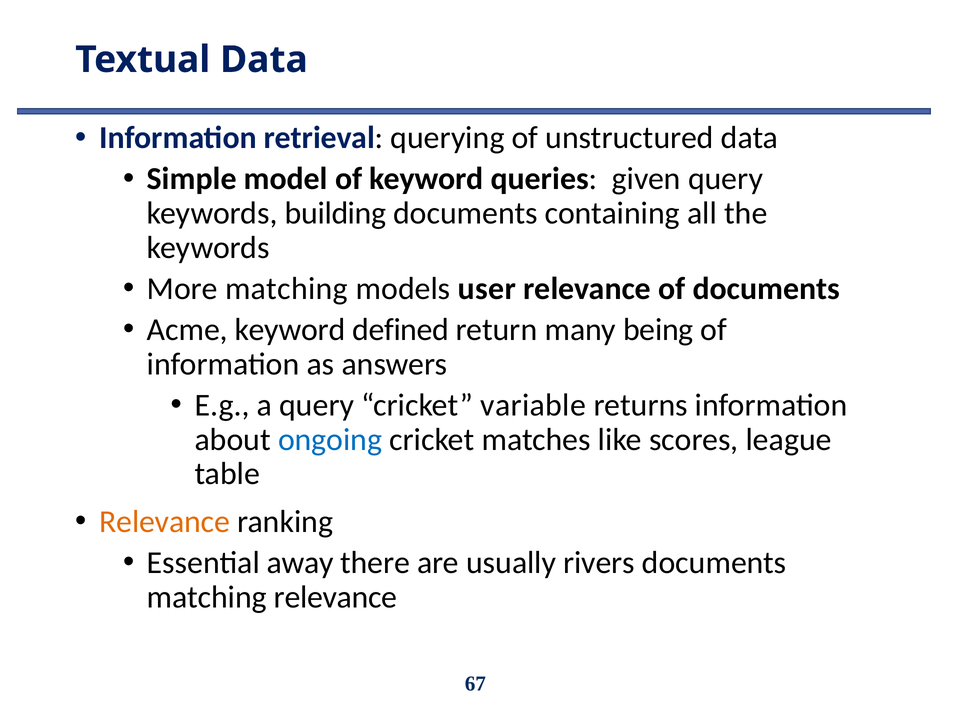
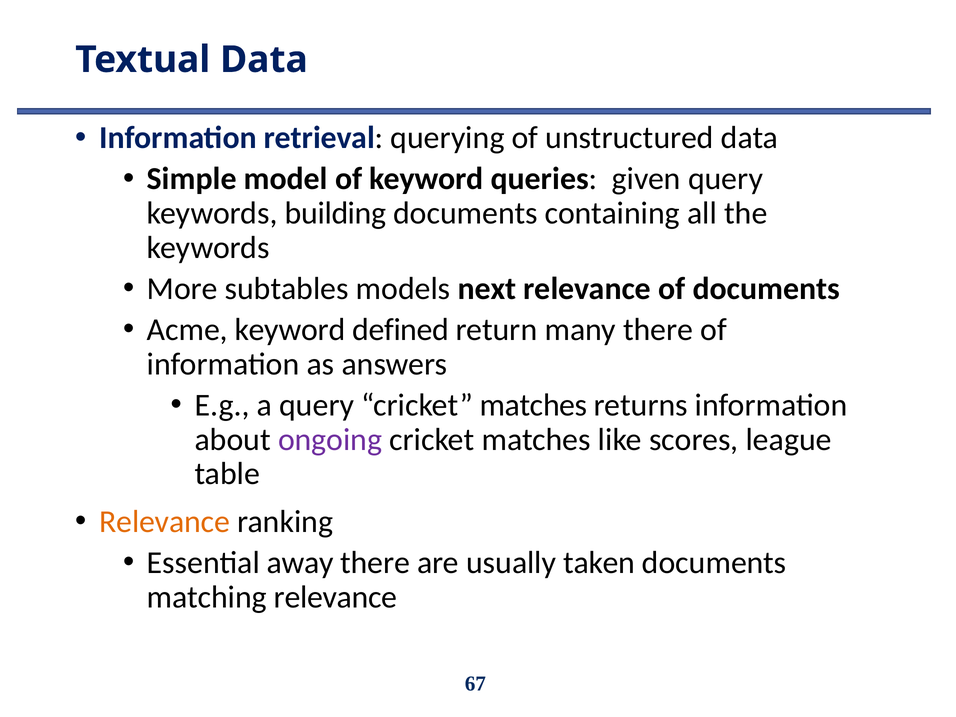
More matching: matching -> subtables (287, 289)
user: user -> next (487, 289)
many being: being -> there (658, 330)
query cricket variable: variable -> matches (533, 405)
ongoing colour: blue -> purple (330, 440)
rivers: rivers -> taken (599, 563)
